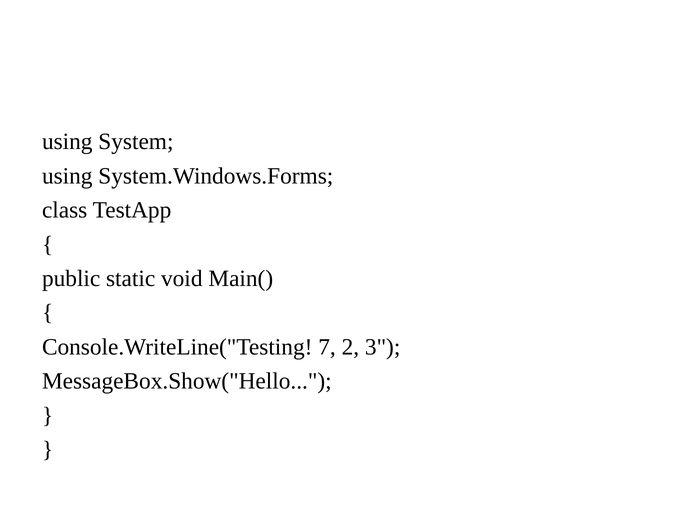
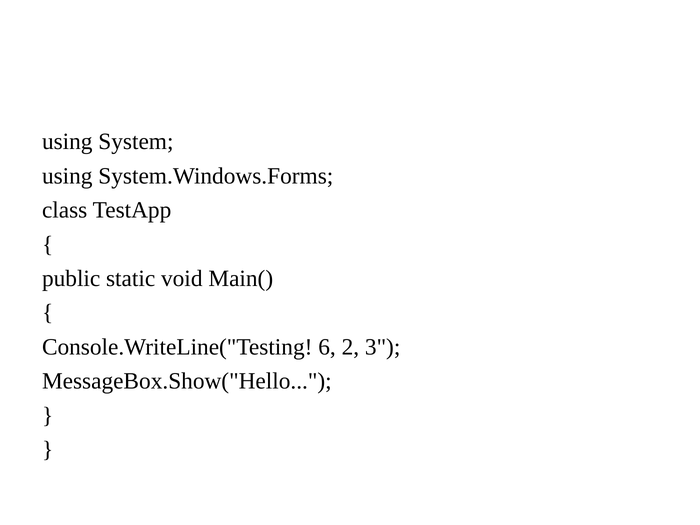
7: 7 -> 6 (327, 347)
